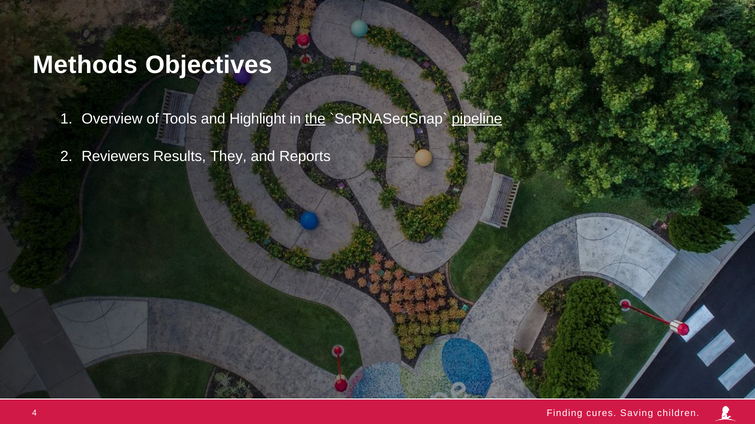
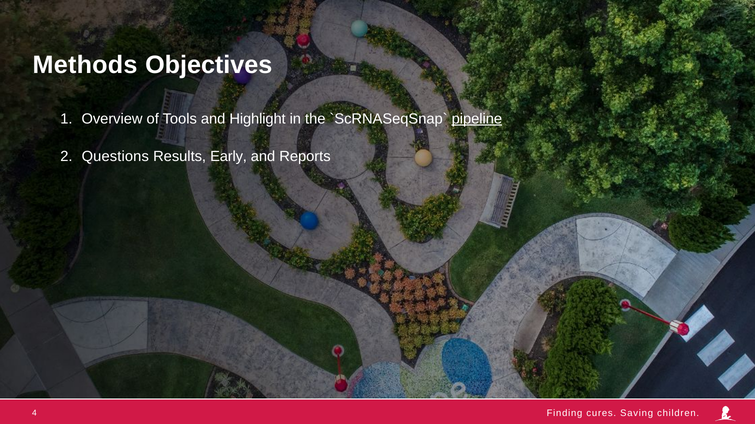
the underline: present -> none (315, 119)
Reviewers: Reviewers -> Questions (115, 157)
They: They -> Early (229, 157)
